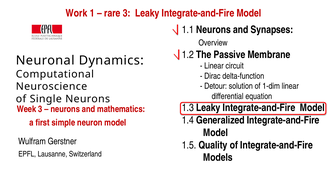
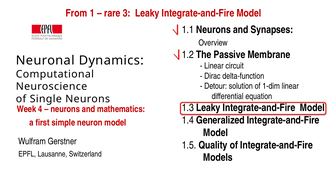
Work: Work -> From (77, 13)
Week 3: 3 -> 4 (40, 109)
